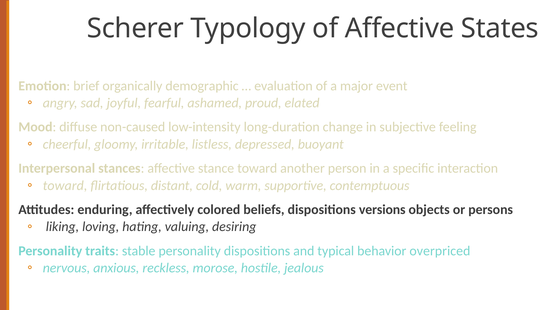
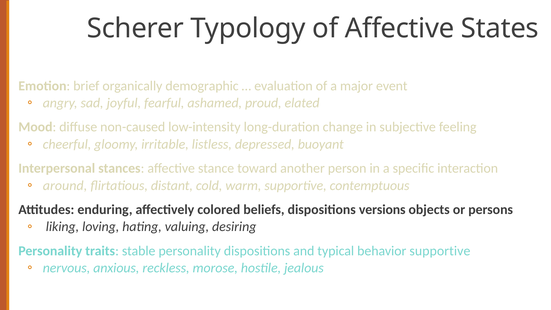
toward: toward -> around (65, 185)
behavior overpriced: overpriced -> supportive (440, 251)
